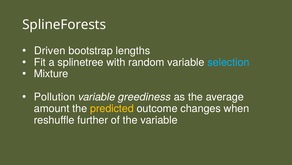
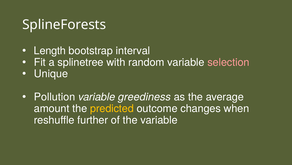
Driven: Driven -> Length (50, 51)
lengths: lengths -> interval (133, 51)
selection colour: light blue -> pink (228, 62)
Mixture: Mixture -> Unique (51, 74)
